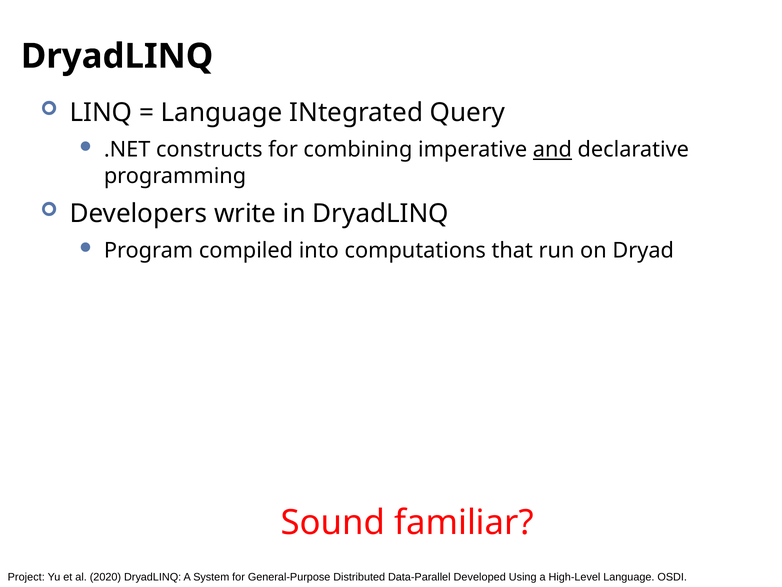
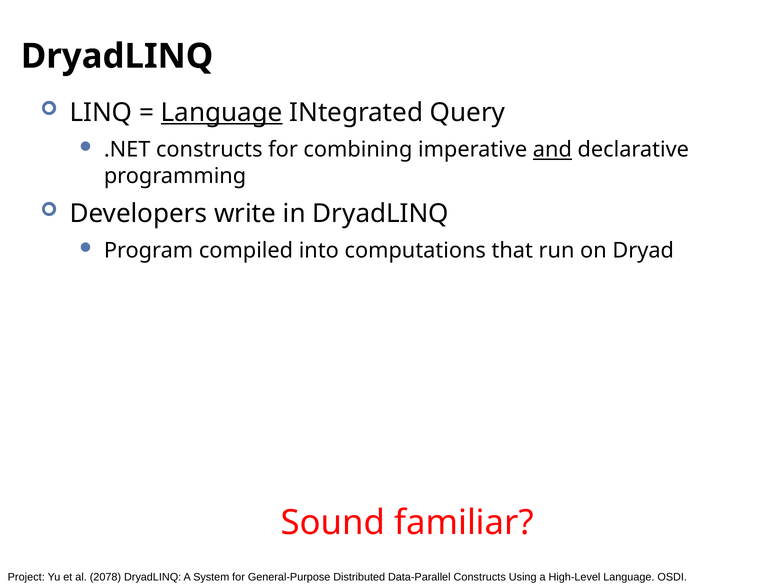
Language underline: none -> present (222, 113)
2020: 2020 -> 2078 (105, 577)
Data-Parallel Developed: Developed -> Constructs (480, 577)
